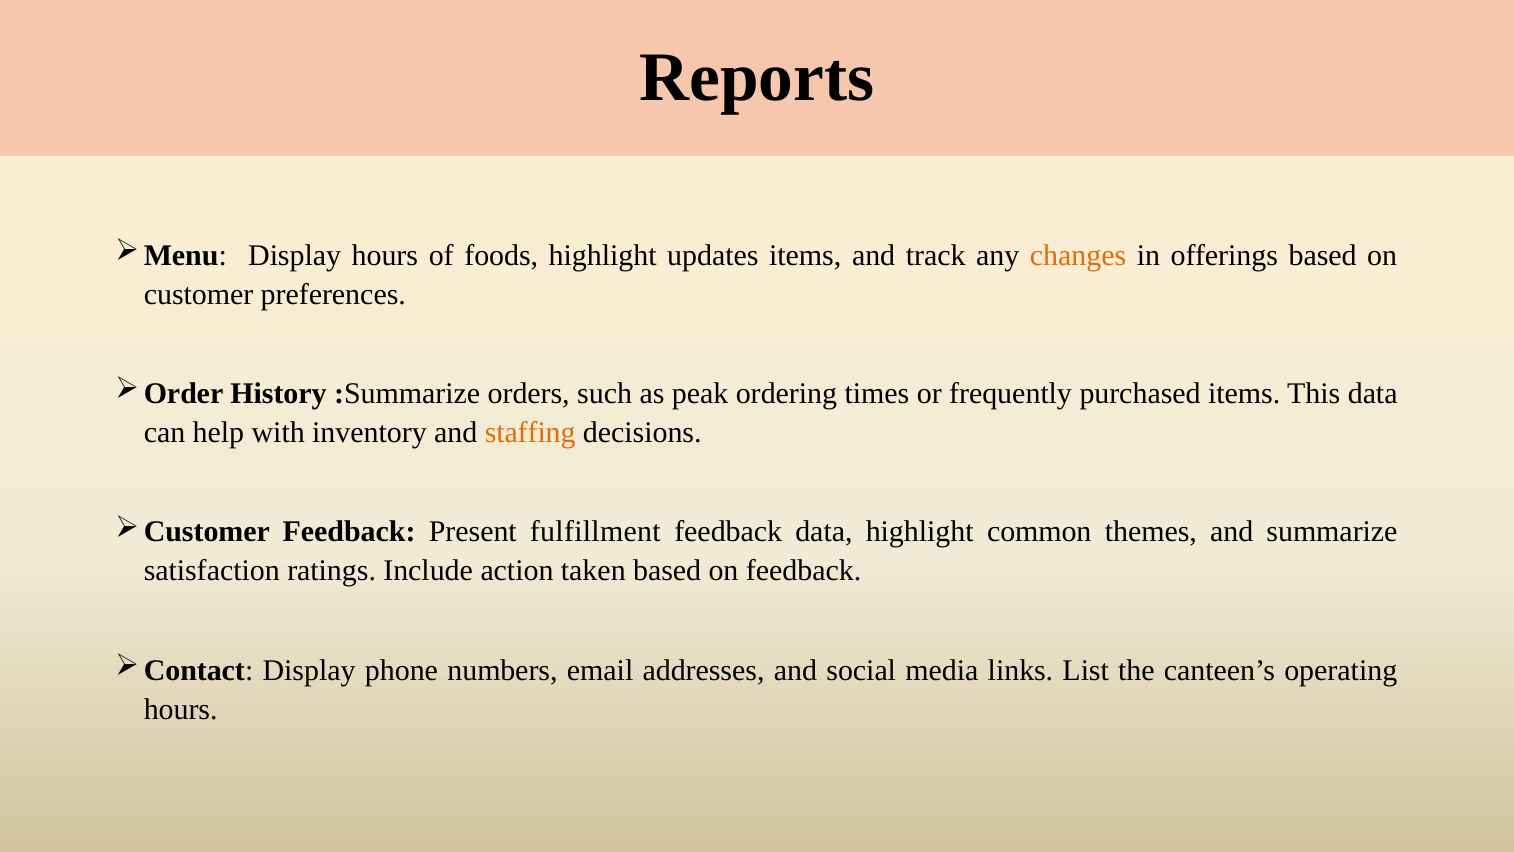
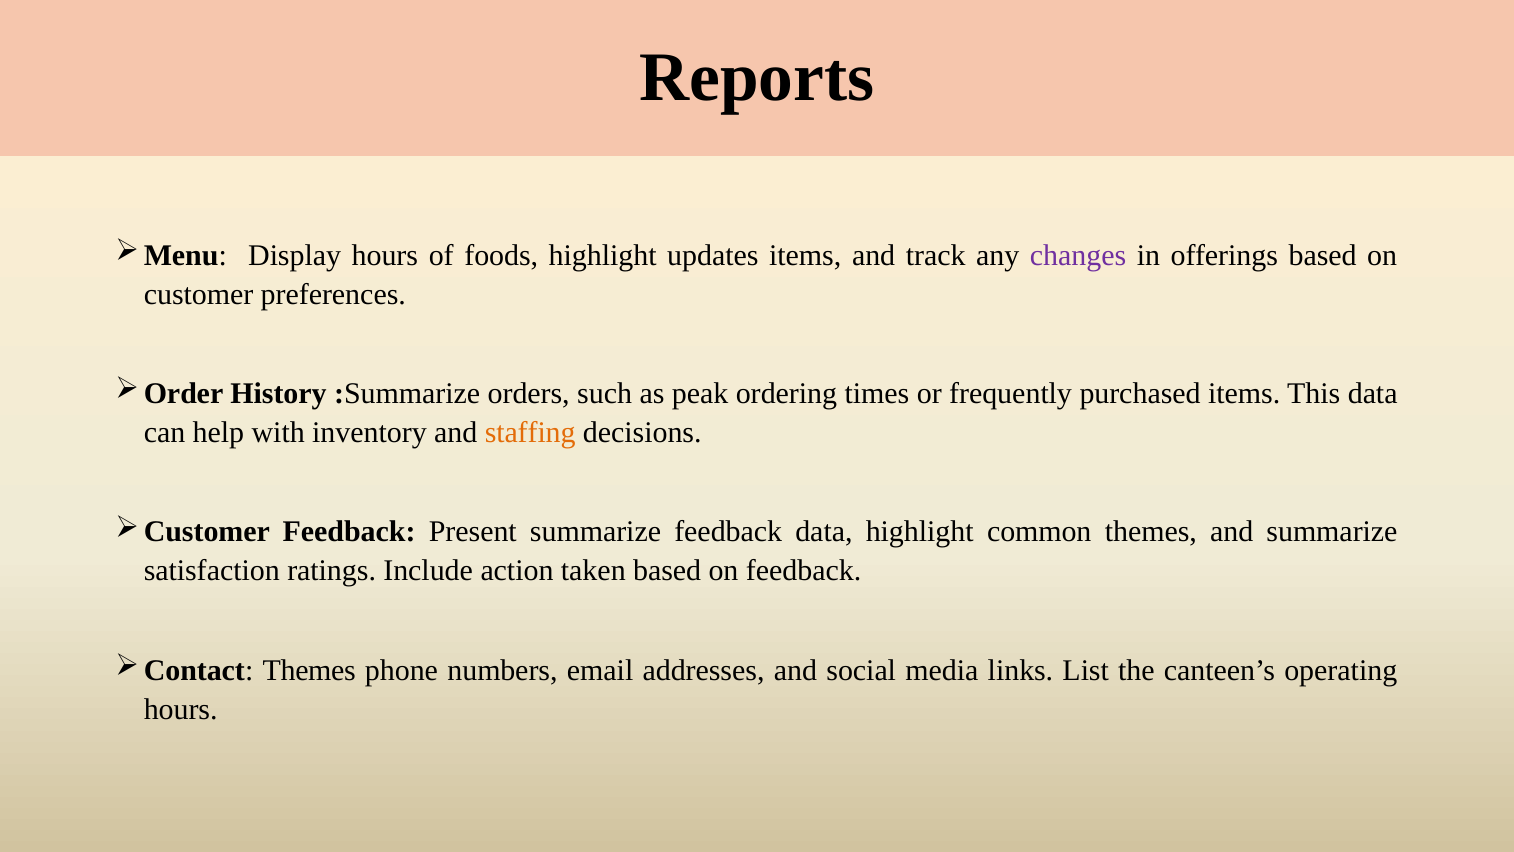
changes colour: orange -> purple (1078, 255)
Present fulfillment: fulfillment -> summarize (595, 532)
Display: Display -> Themes (309, 670)
